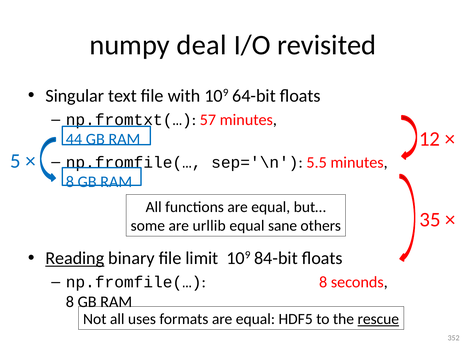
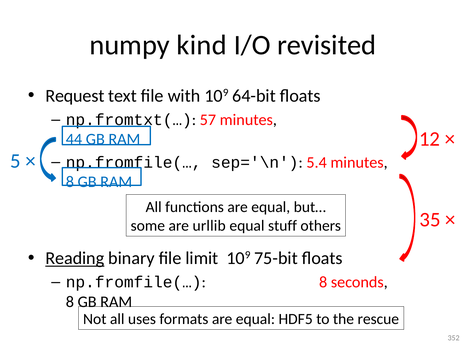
deal: deal -> kind (202, 45)
Singular: Singular -> Request (75, 96)
5.5: 5.5 -> 5.4 (317, 163)
sane: sane -> stuff (282, 226)
84-bit: 84-bit -> 75-bit (276, 259)
rescue underline: present -> none (378, 320)
